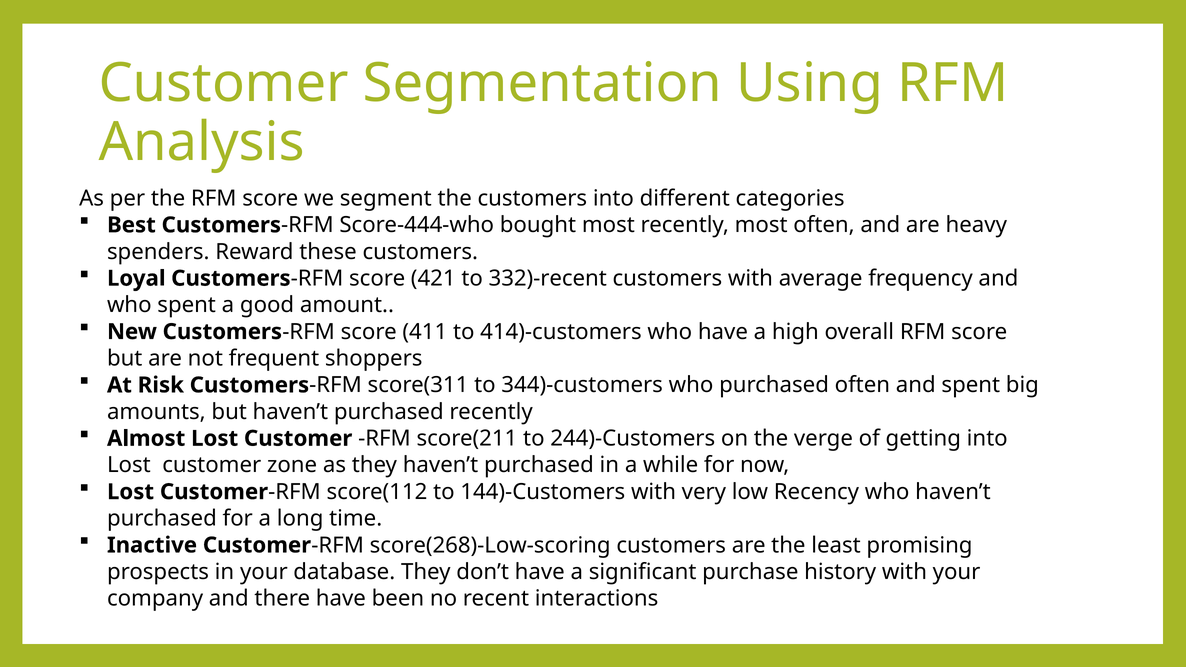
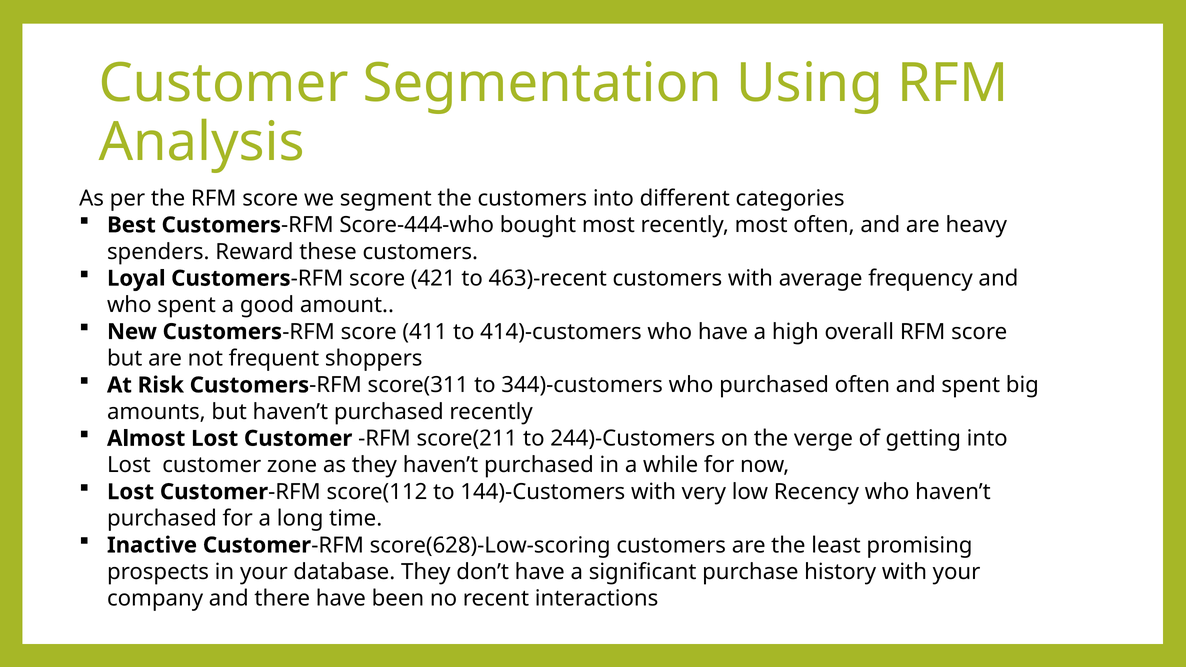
332)-recent: 332)-recent -> 463)-recent (548, 278)
score(268)-Low-scoring: score(268)-Low-scoring -> score(628)-Low-scoring (490, 545)
